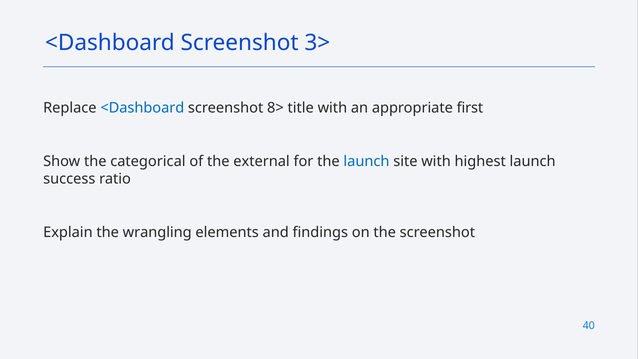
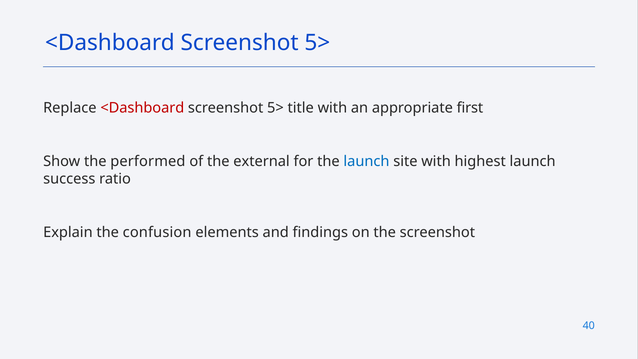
3>: 3> -> 5> (317, 43)
<Dashboard colour: blue -> red (142, 108)
8>: 8> -> 5> (275, 108)
categorical: categorical -> performed (148, 161)
wrangling: wrangling -> confusion (157, 233)
